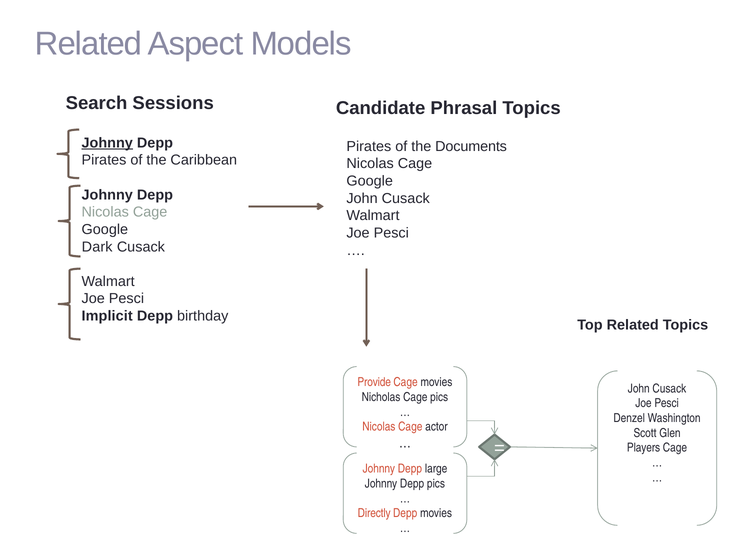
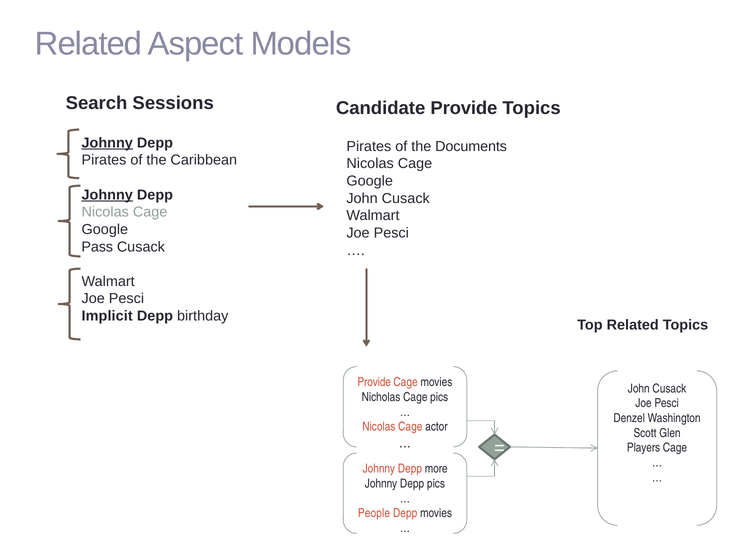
Candidate Phrasal: Phrasal -> Provide (464, 108)
Johnny underline: none -> present (107, 195)
Dark: Dark -> Pass (97, 247)
large: large -> more (436, 469)
Directly: Directly -> People (374, 513)
